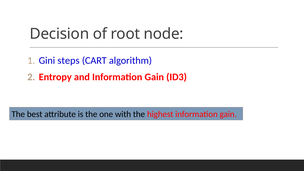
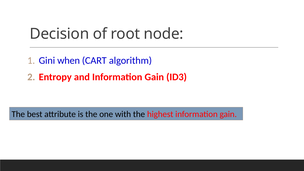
steps: steps -> when (69, 61)
